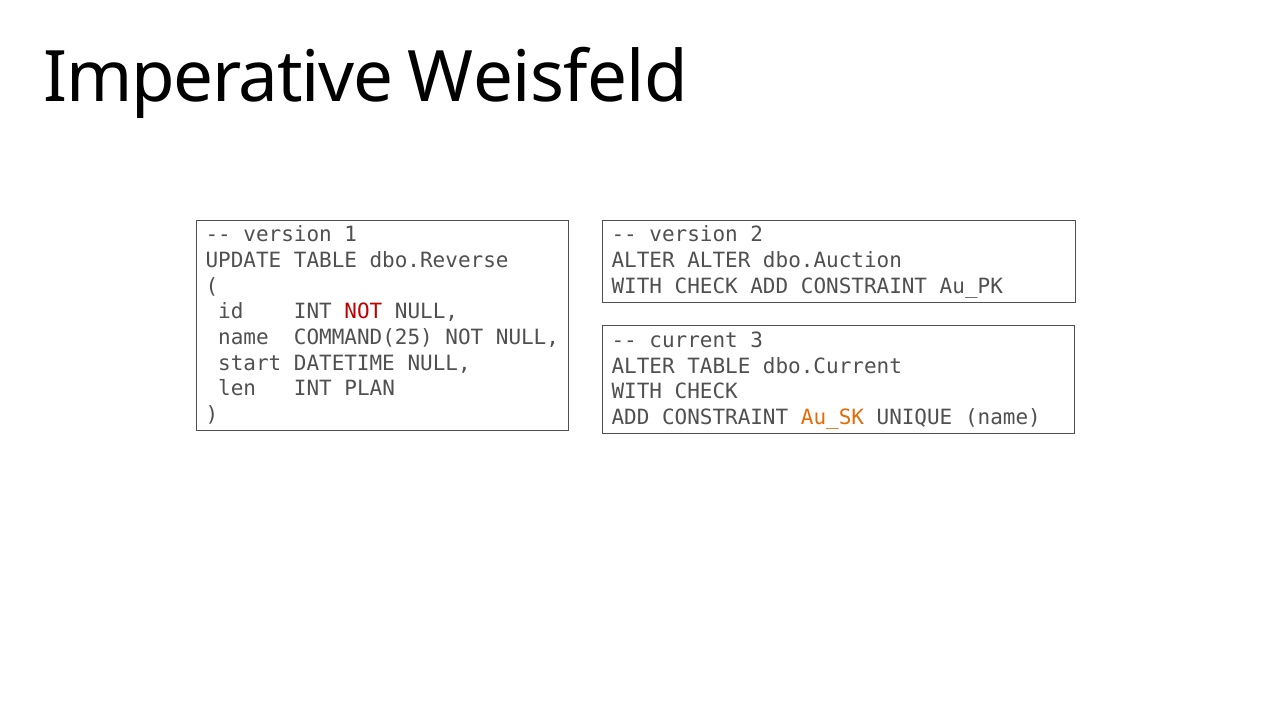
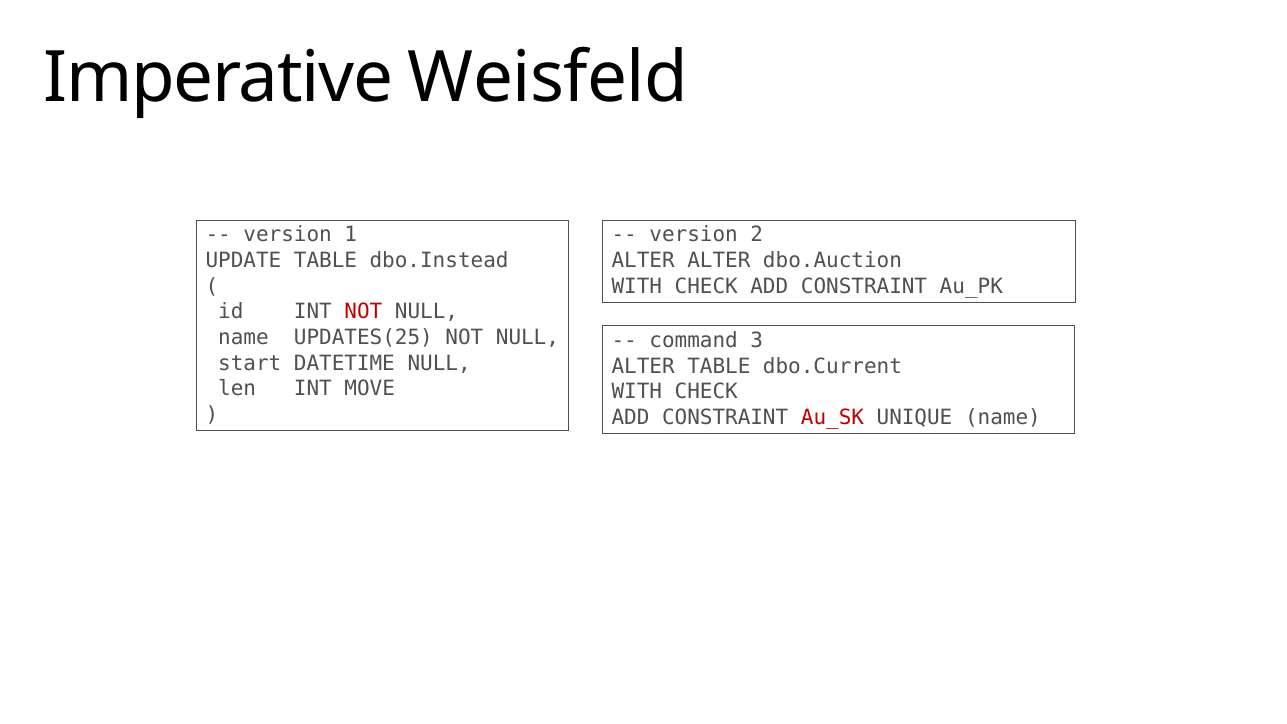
dbo.Reverse: dbo.Reverse -> dbo.Instead (439, 260)
COMMAND(25: COMMAND(25 -> UPDATES(25 (363, 337)
current: current -> command (694, 341)
PLAN: PLAN -> MOVE (370, 389)
Au_SK colour: orange -> red (833, 418)
